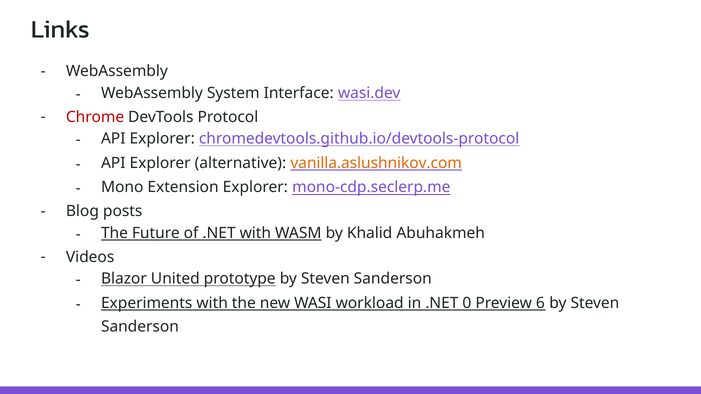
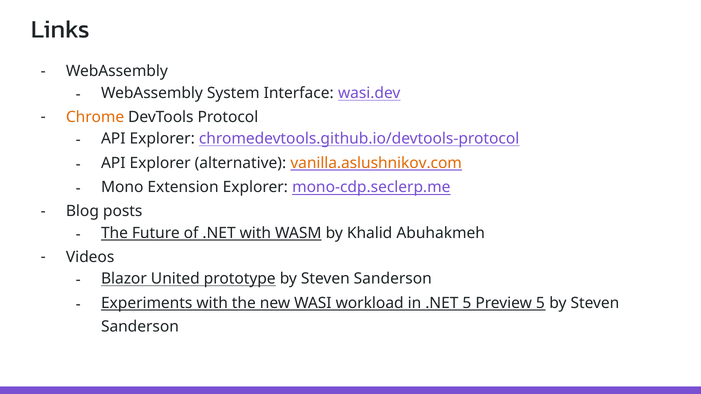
Chrome colour: red -> orange (95, 117)
.NET 0: 0 -> 5 (467, 303)
Preview 6: 6 -> 5 (540, 303)
